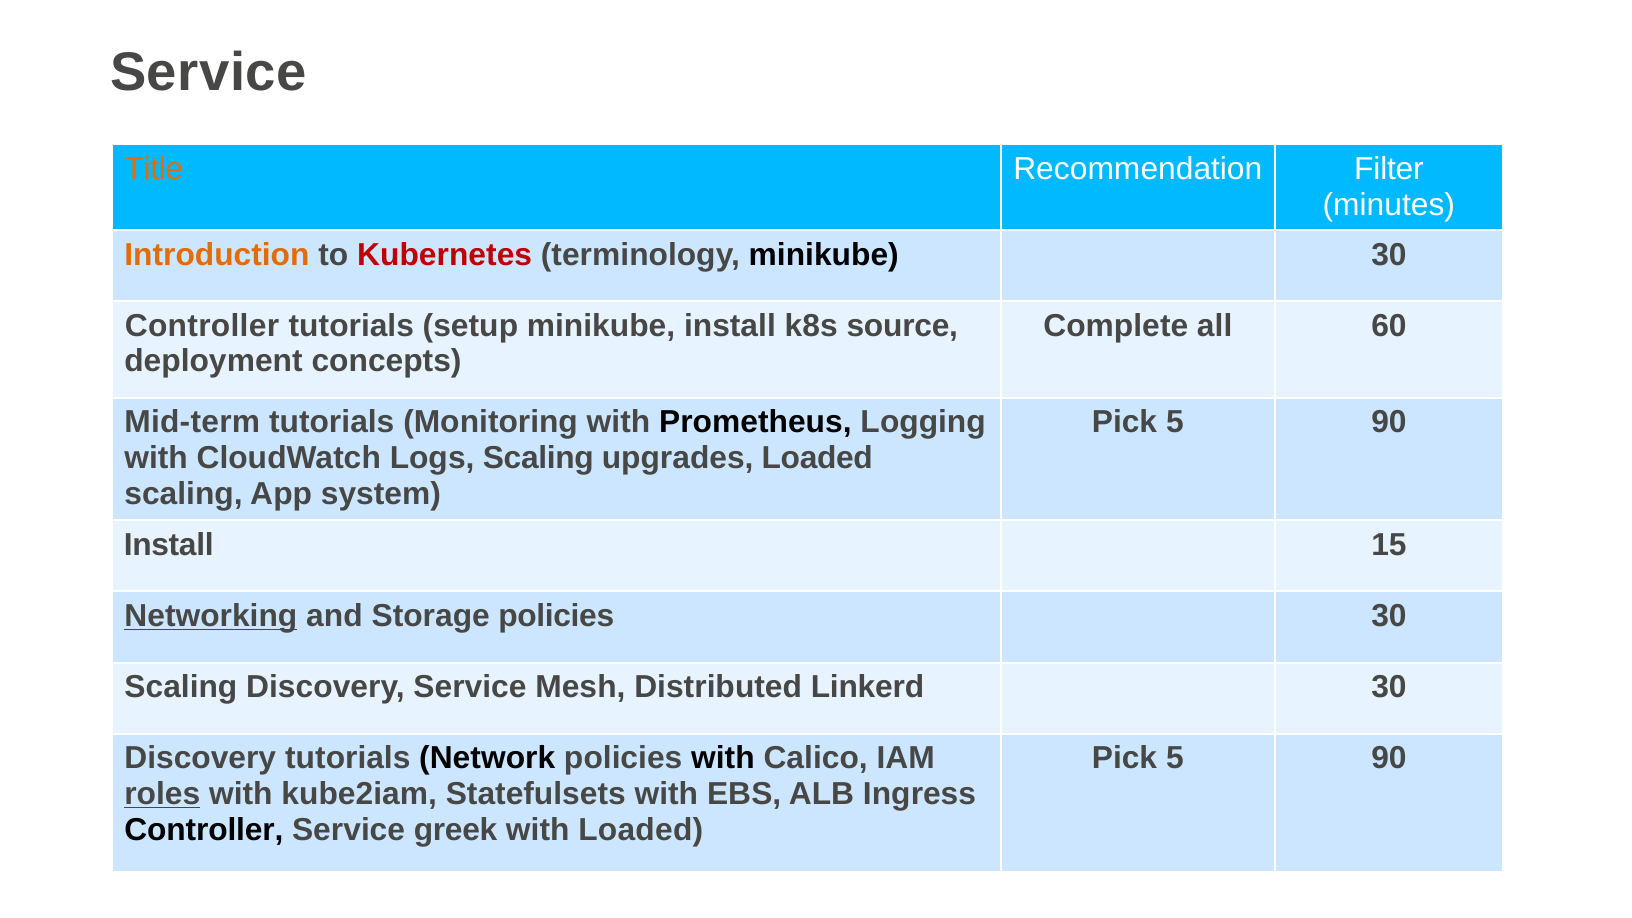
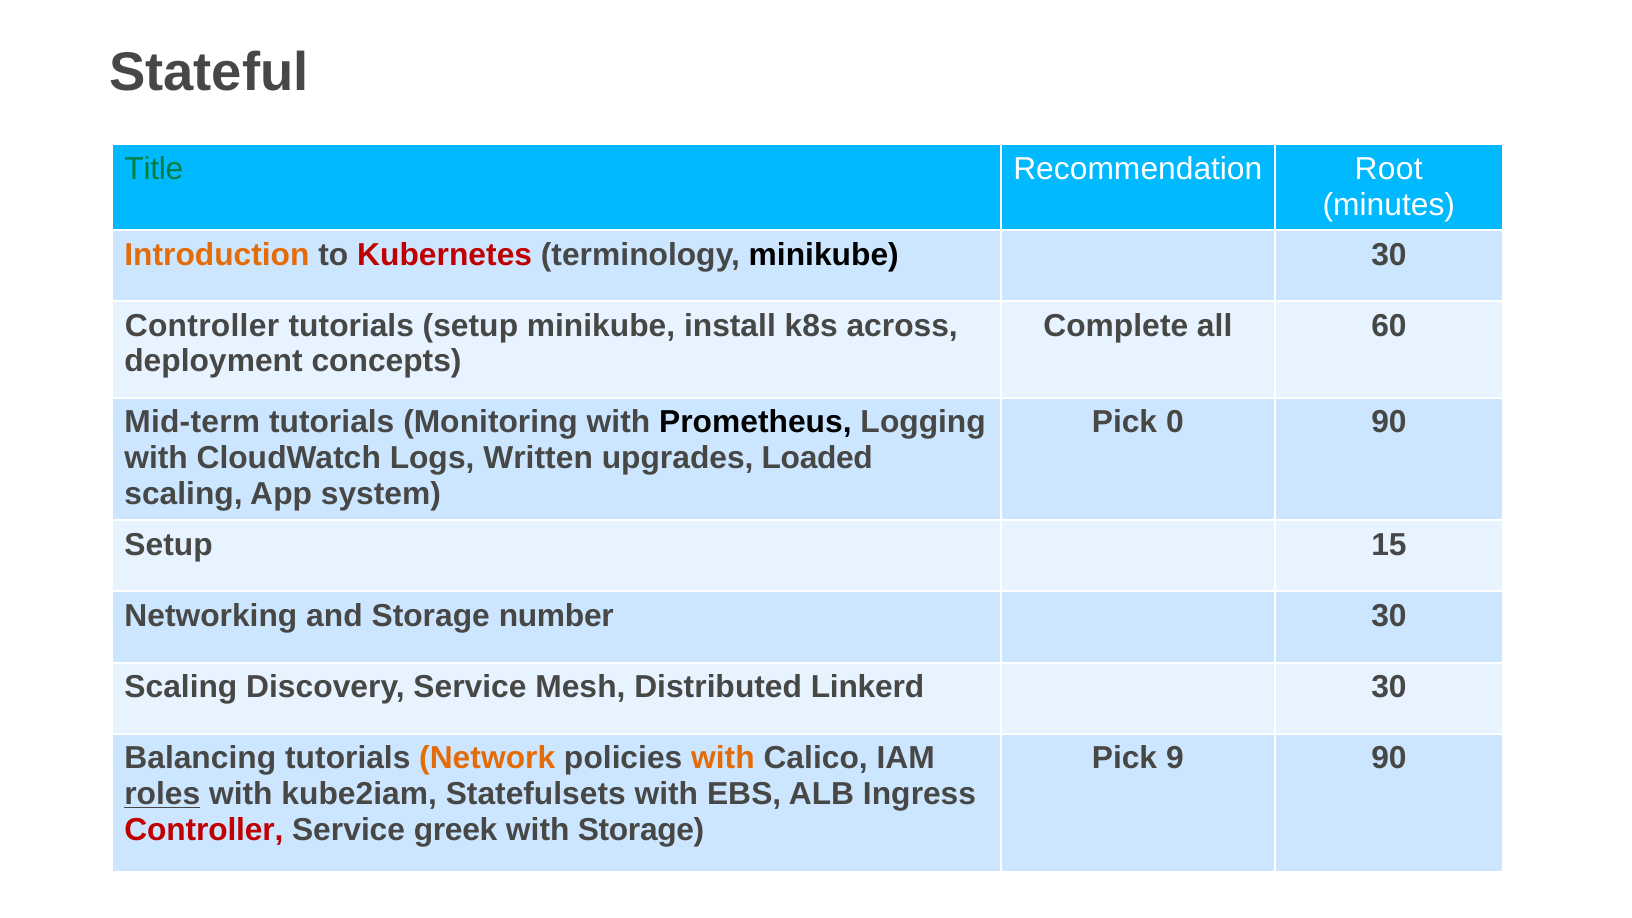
Service: Service -> Stateful (209, 72)
Title colour: orange -> green (154, 169)
Filter: Filter -> Root (1389, 169)
source: source -> across (902, 326)
5: 5 -> 0 (1175, 422)
Logs Scaling: Scaling -> Written (538, 458)
Install: Install -> Setup (169, 545)
Networking underline: present -> none (211, 616)
Storage policies: policies -> number (556, 616)
Discovery: Discovery -> Balancing (200, 758)
Network colour: black -> orange (487, 758)
with colour: black -> orange (723, 758)
5: 5 -> 9 (1175, 758)
Controller colour: black -> red (204, 830)
with Loaded: Loaded -> Storage (641, 830)
